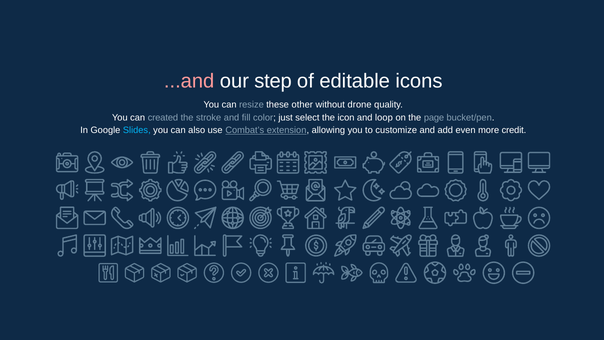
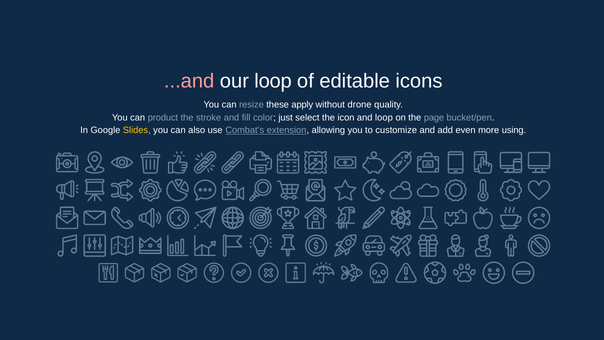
our step: step -> loop (273, 81)
other: other -> apply (302, 105)
created: created -> product (163, 117)
Slides colour: light blue -> yellow (137, 130)
credit: credit -> using (514, 130)
